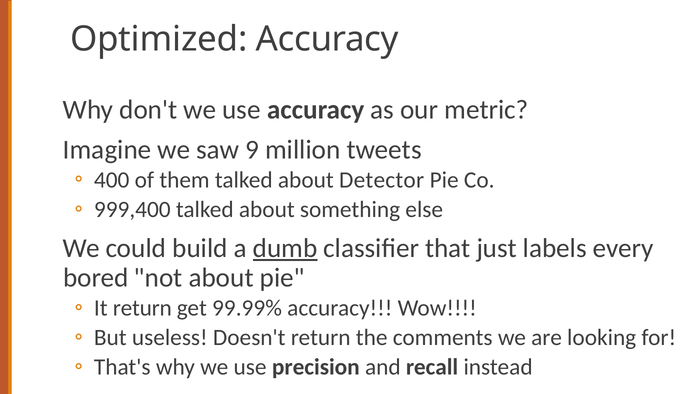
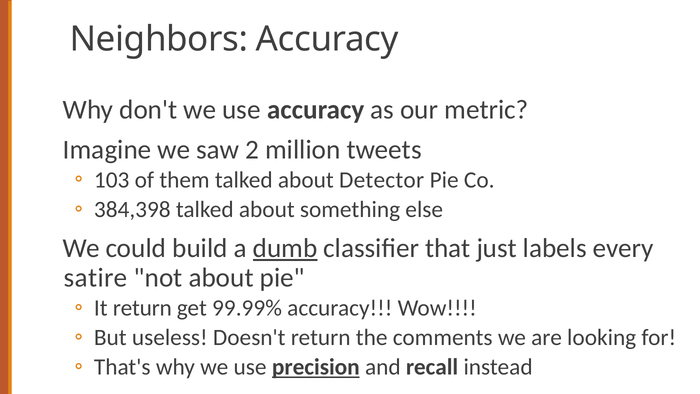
Optimized: Optimized -> Neighbors (159, 39)
9: 9 -> 2 (252, 149)
400: 400 -> 103 (112, 180)
999,400: 999,400 -> 384,398 (132, 209)
bored: bored -> satire (96, 278)
precision underline: none -> present (316, 367)
